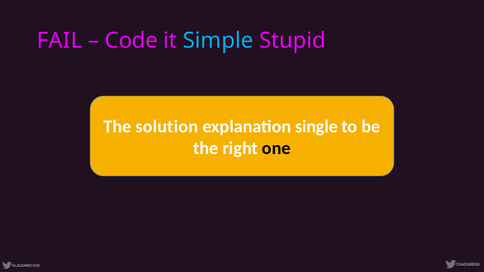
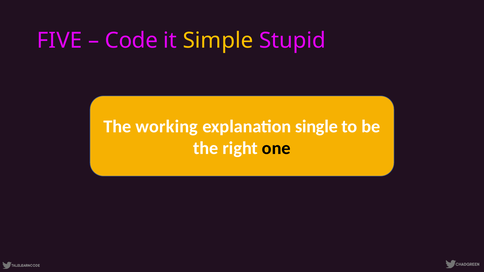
FAIL: FAIL -> FIVE (60, 41)
Simple colour: light blue -> yellow (218, 41)
solution: solution -> working (167, 127)
